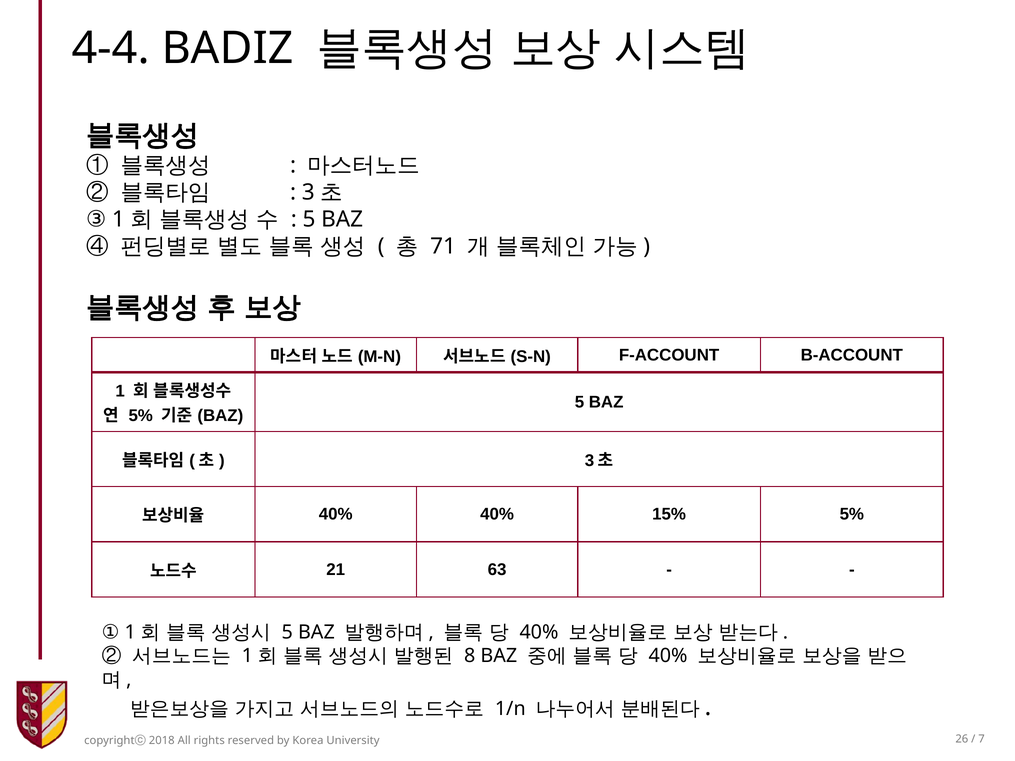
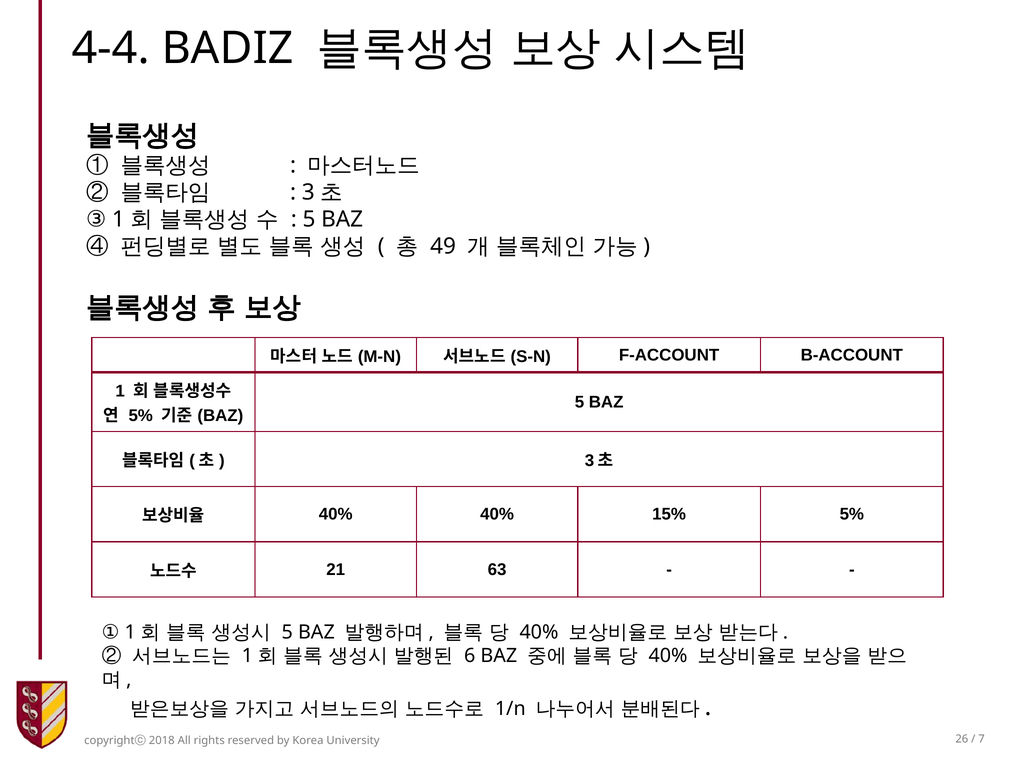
71: 71 -> 49 (443, 246)
8: 8 -> 6 (470, 656)
